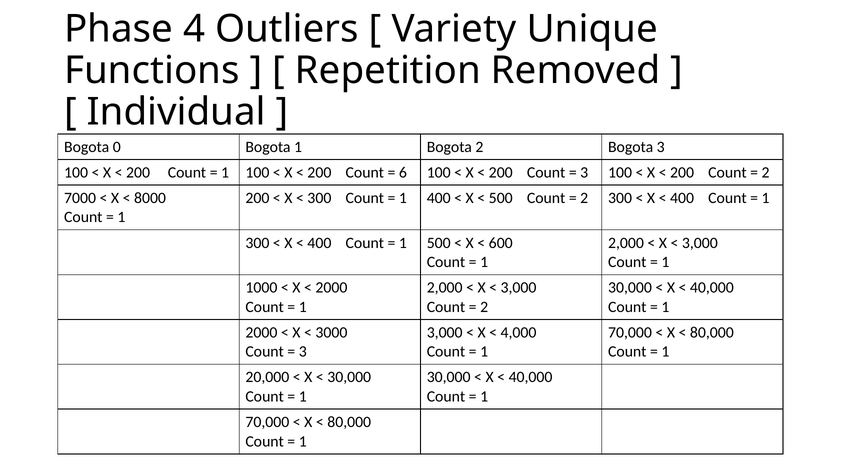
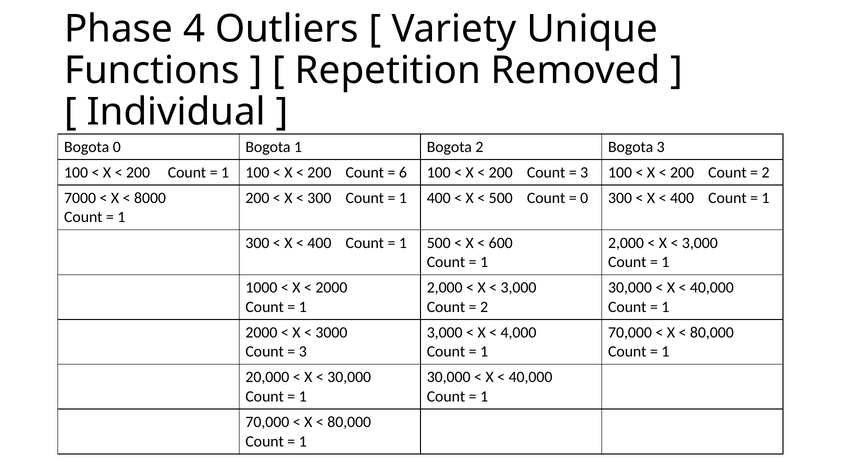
2: 2 -> 0 (584, 198)
